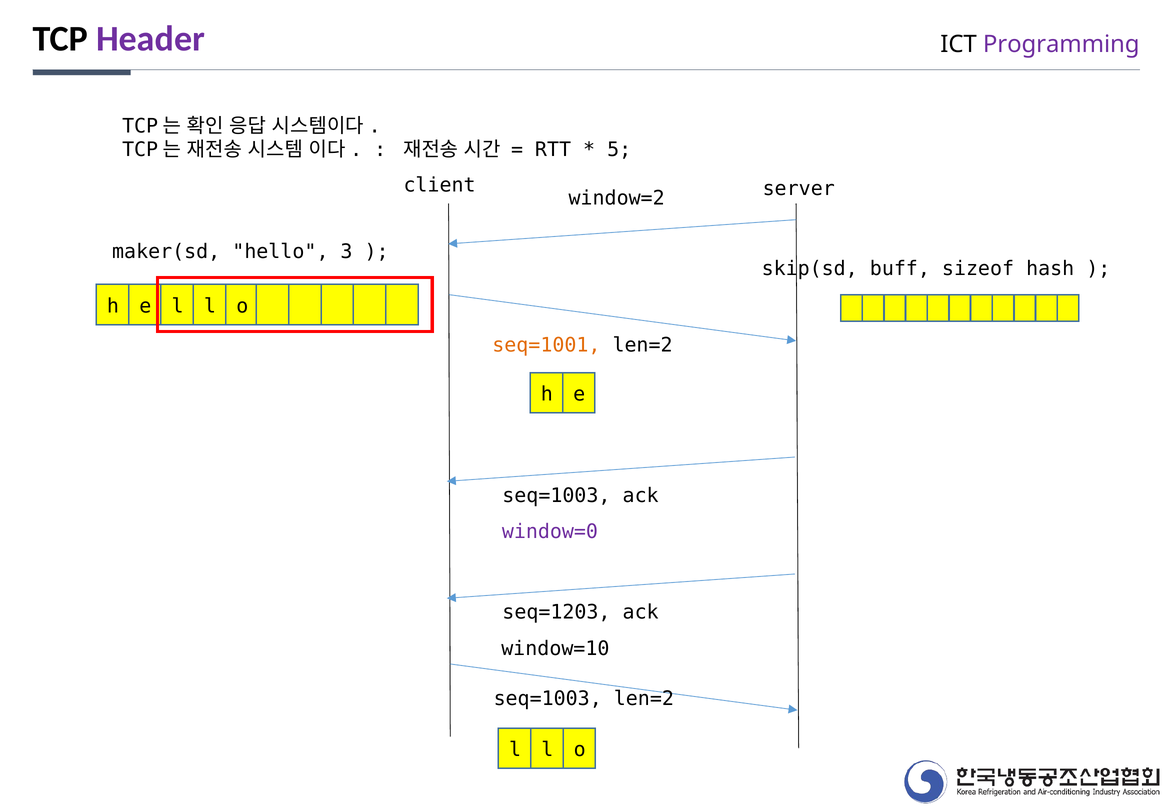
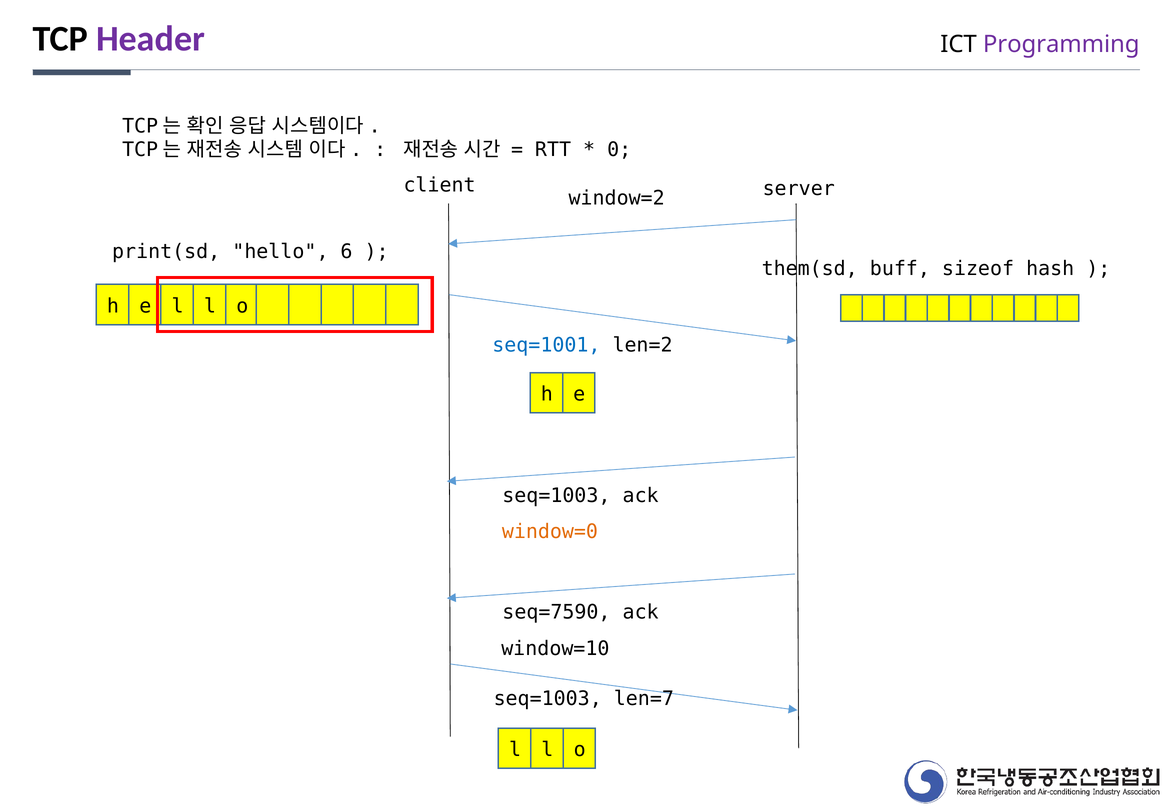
5: 5 -> 0 (619, 150)
maker(sd: maker(sd -> print(sd (166, 252)
3: 3 -> 6 (346, 252)
skip(sd: skip(sd -> them(sd (810, 269)
seq=1001 colour: orange -> blue (546, 346)
window=0 colour: purple -> orange (550, 532)
seq=1203: seq=1203 -> seq=7590 (556, 613)
seq=1003 len=2: len=2 -> len=7 (644, 699)
